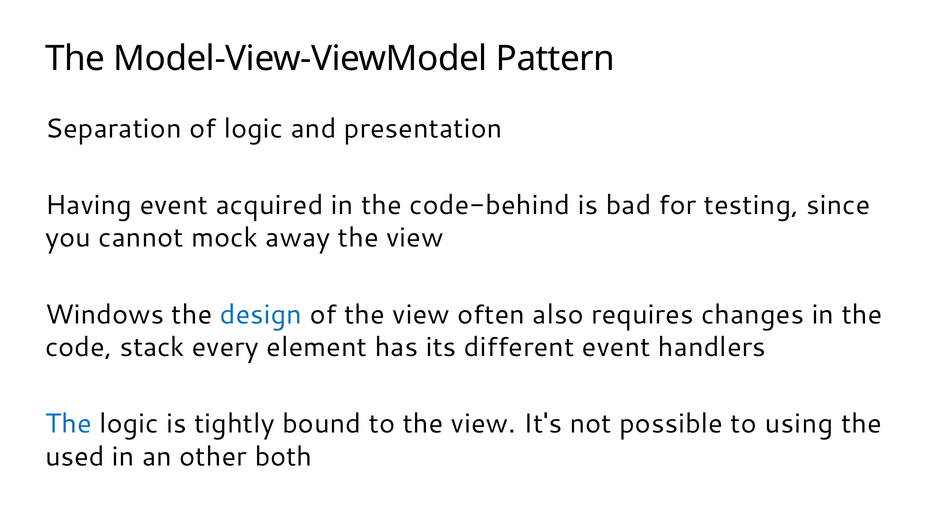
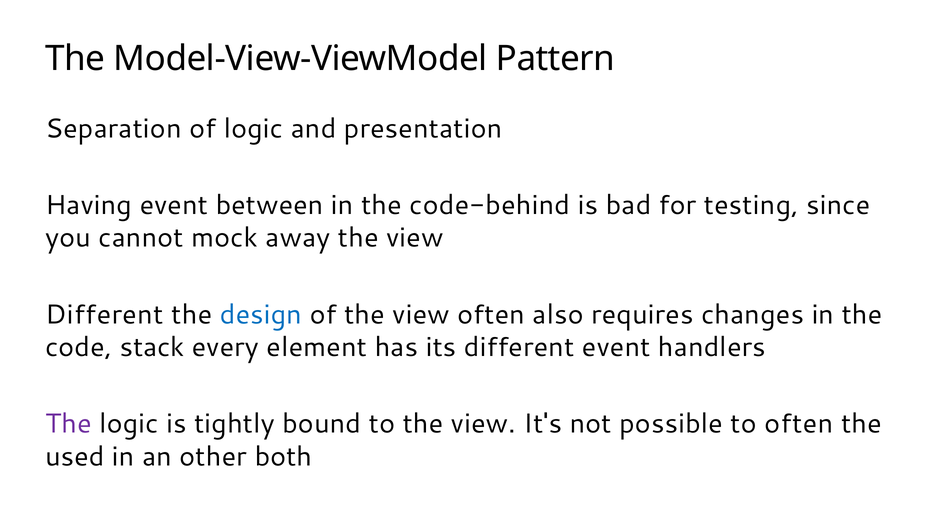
acquired: acquired -> between (270, 205)
Windows: Windows -> Different (104, 315)
The colour: blue -> purple (68, 424)
to using: using -> often (799, 424)
